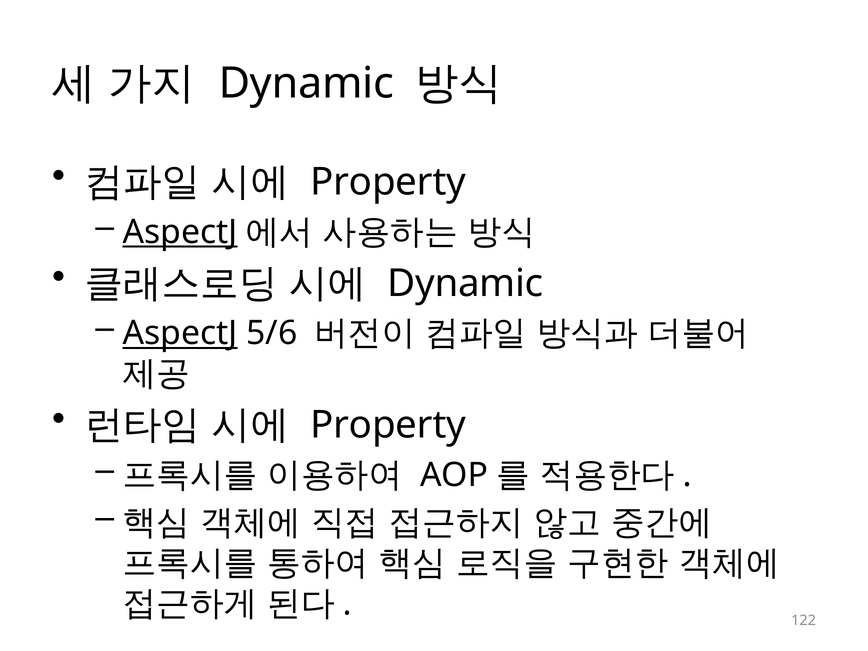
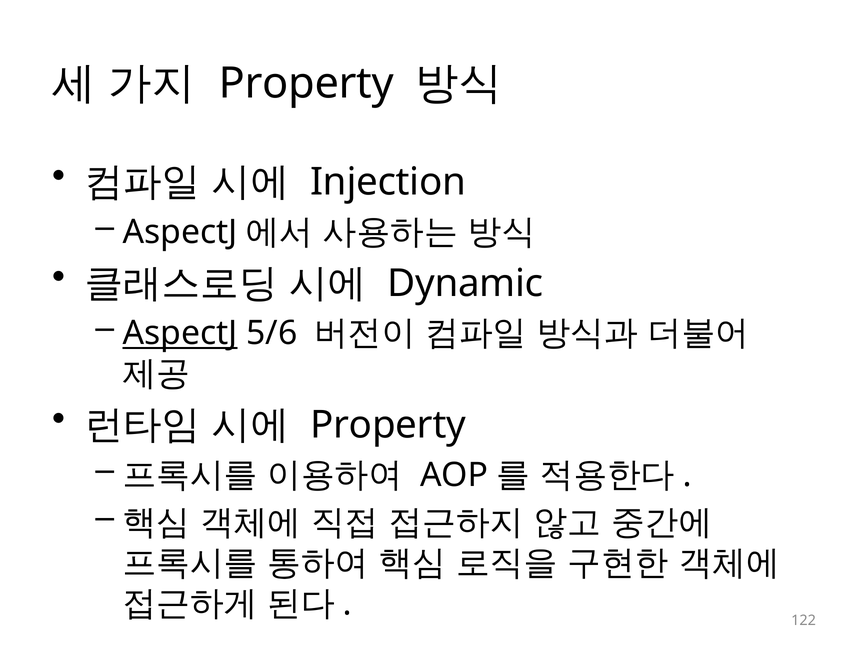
Dynamic: Dynamic -> Property (306, 83)
Property: Property -> Injection (388, 182)
AspectJ underline: present -> none (180, 232)
